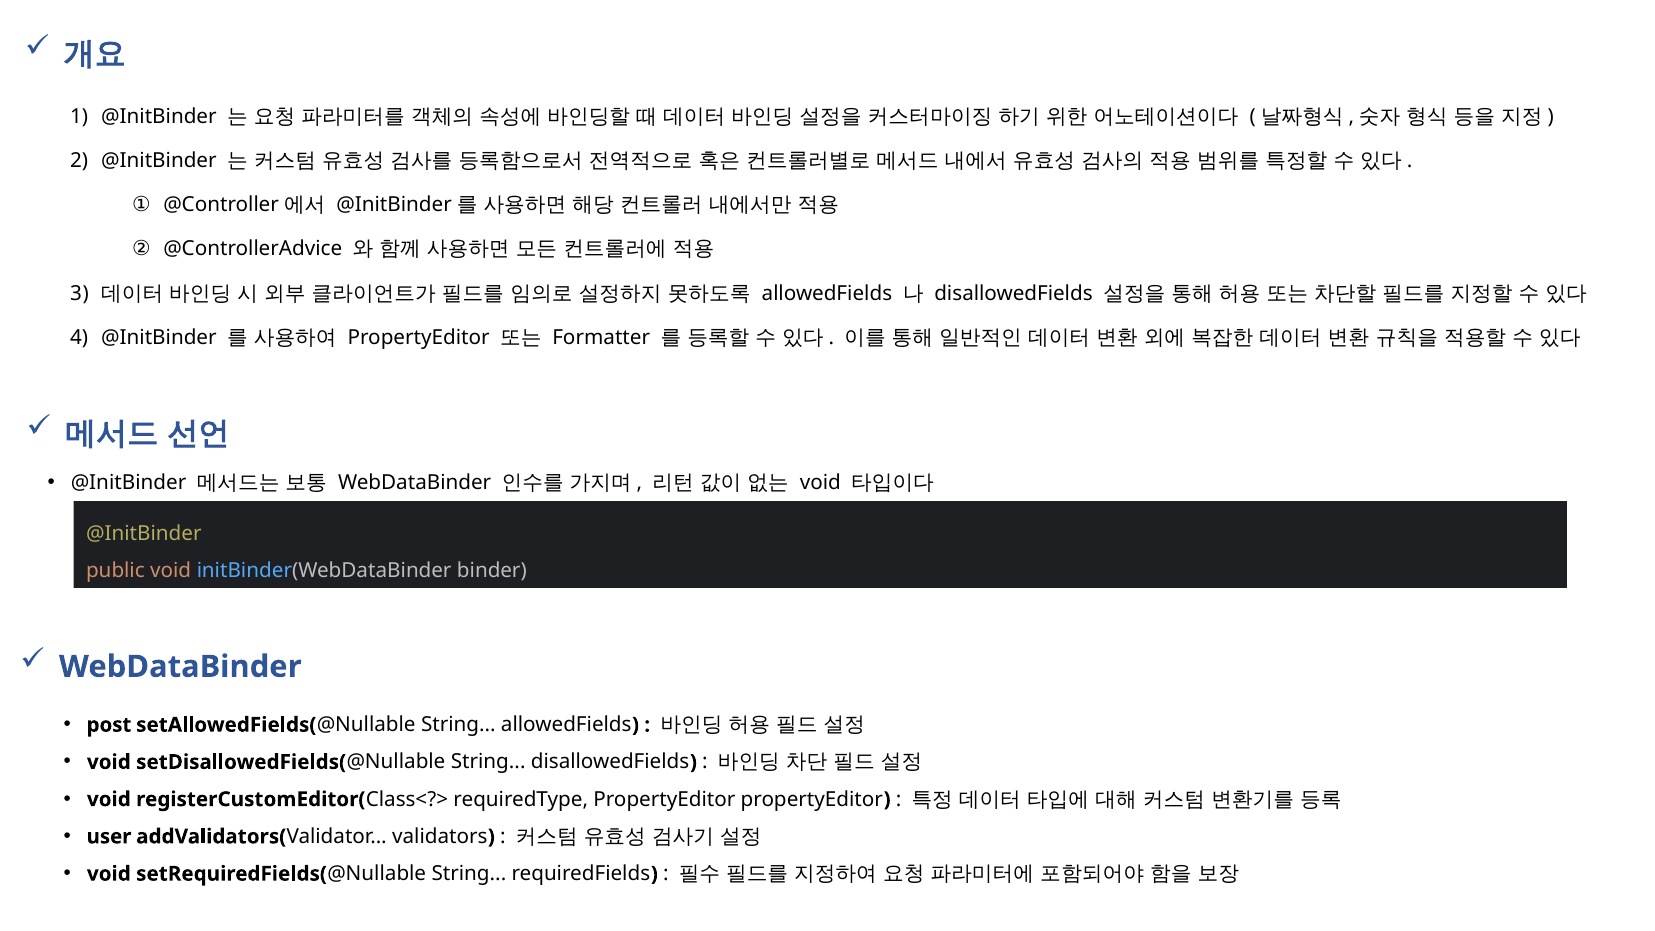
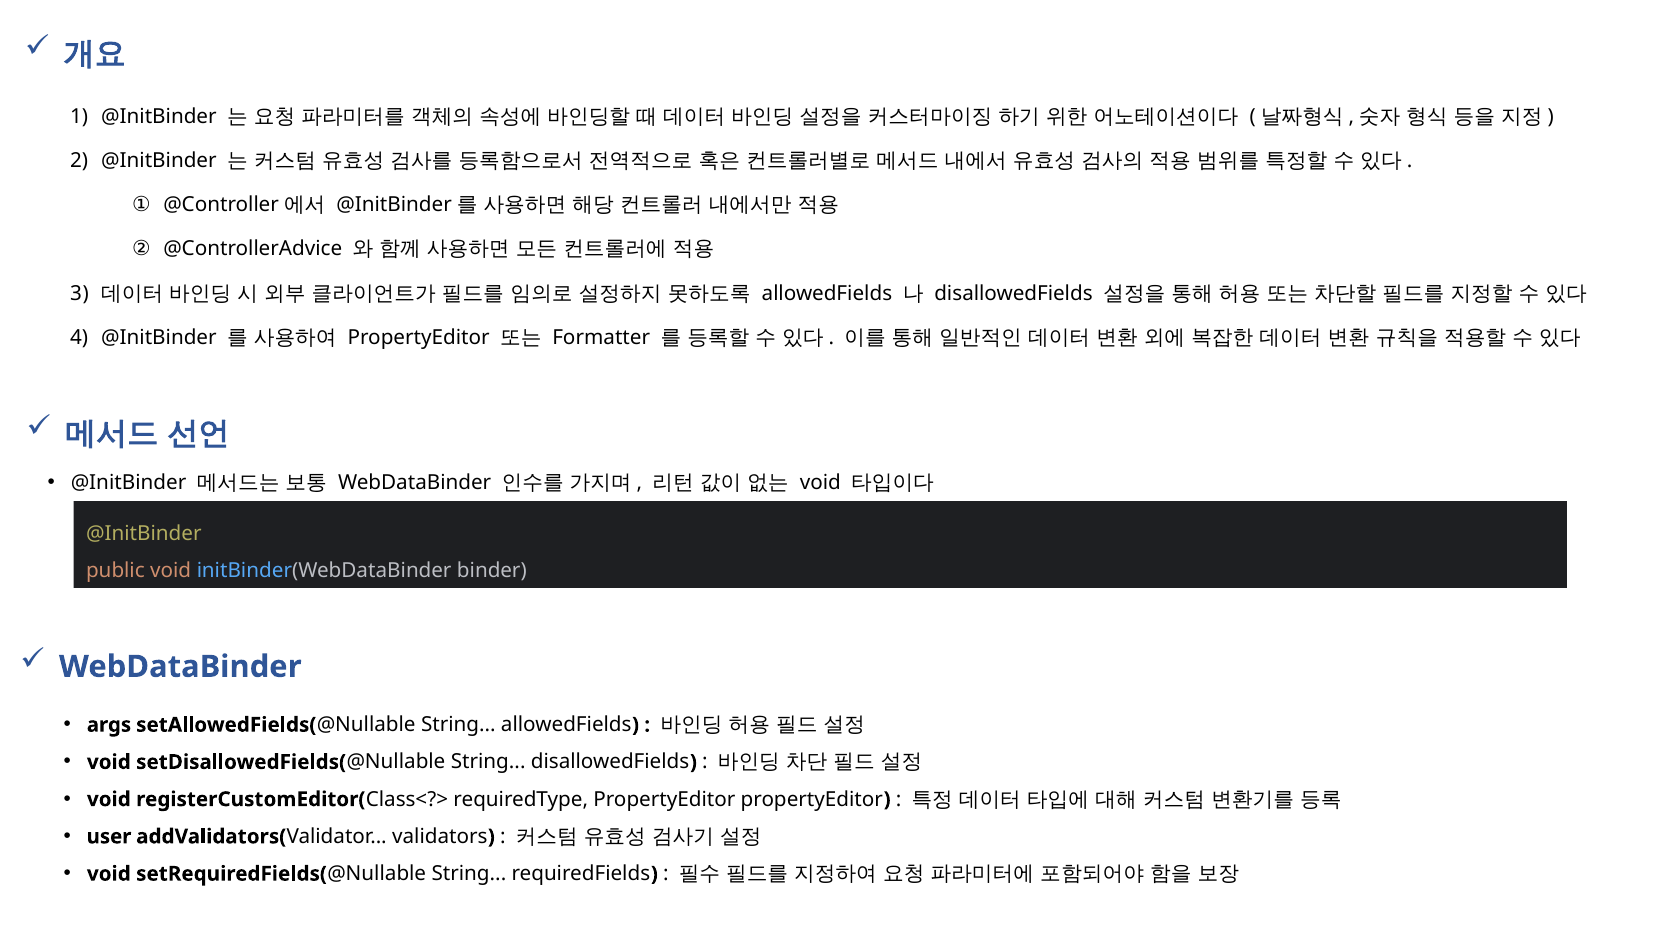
post: post -> args (109, 725)
